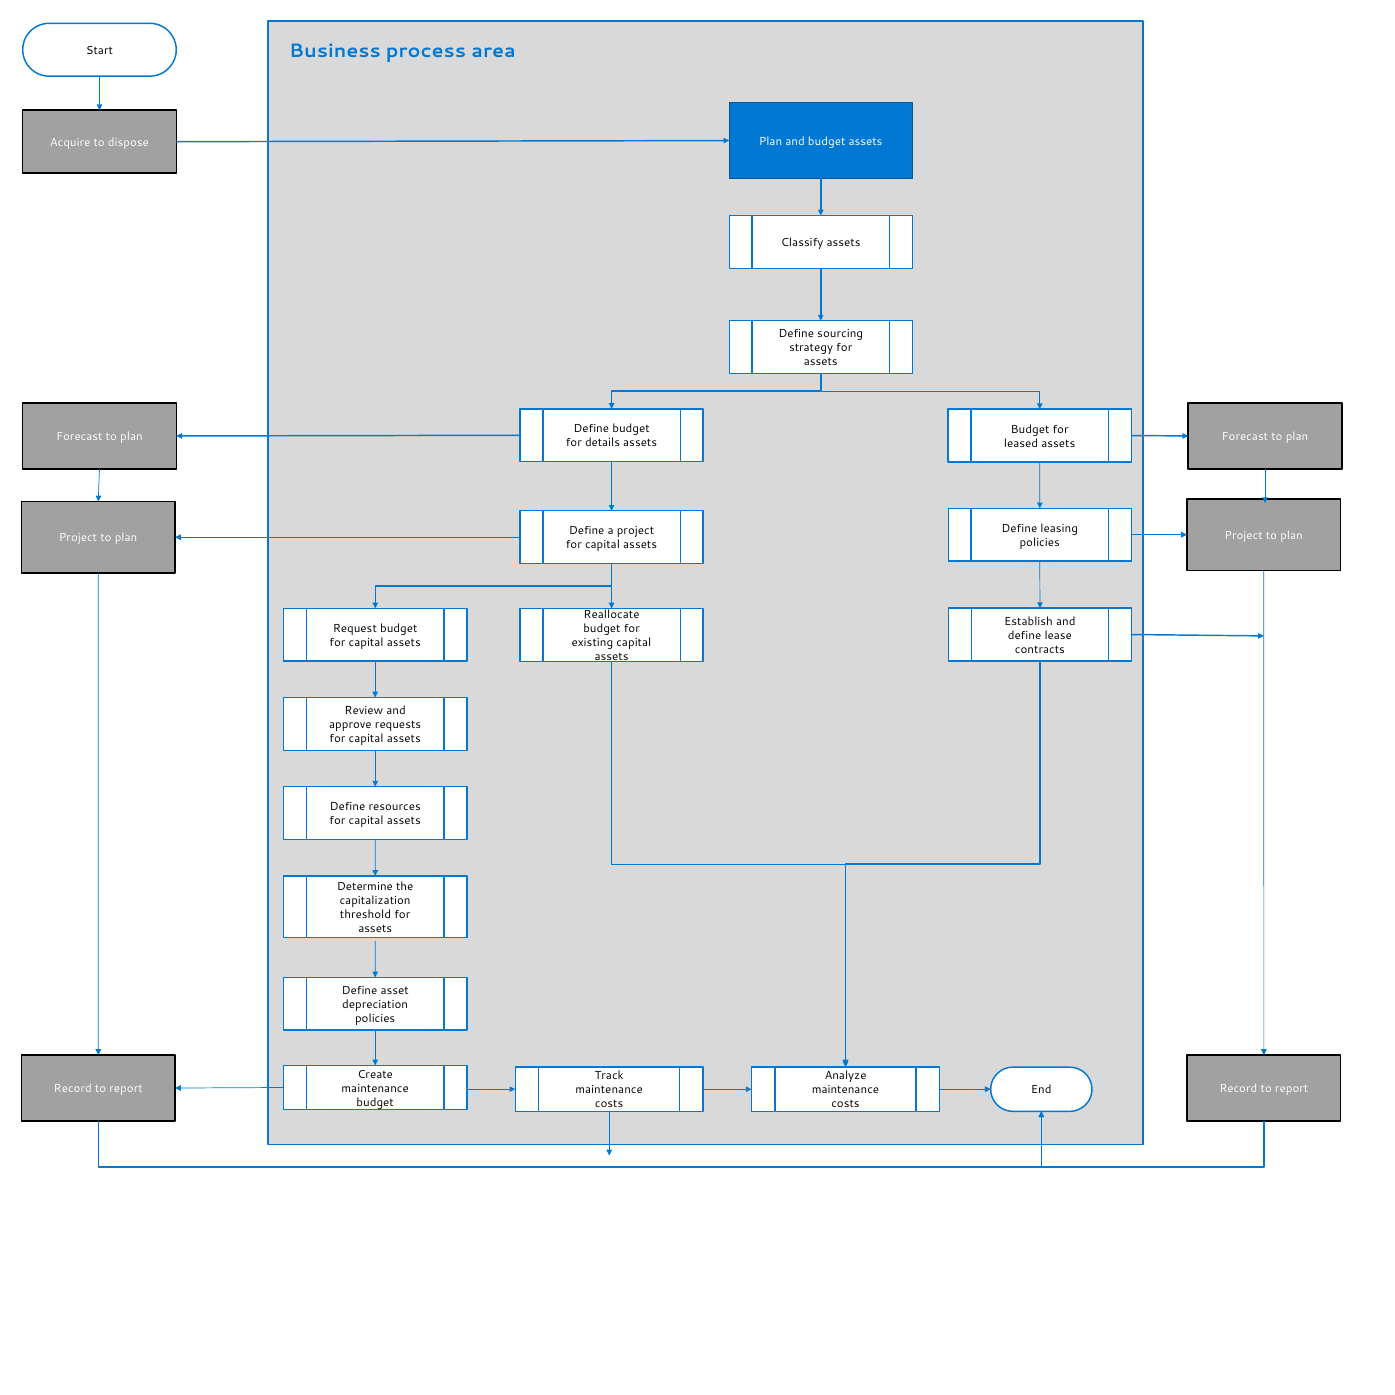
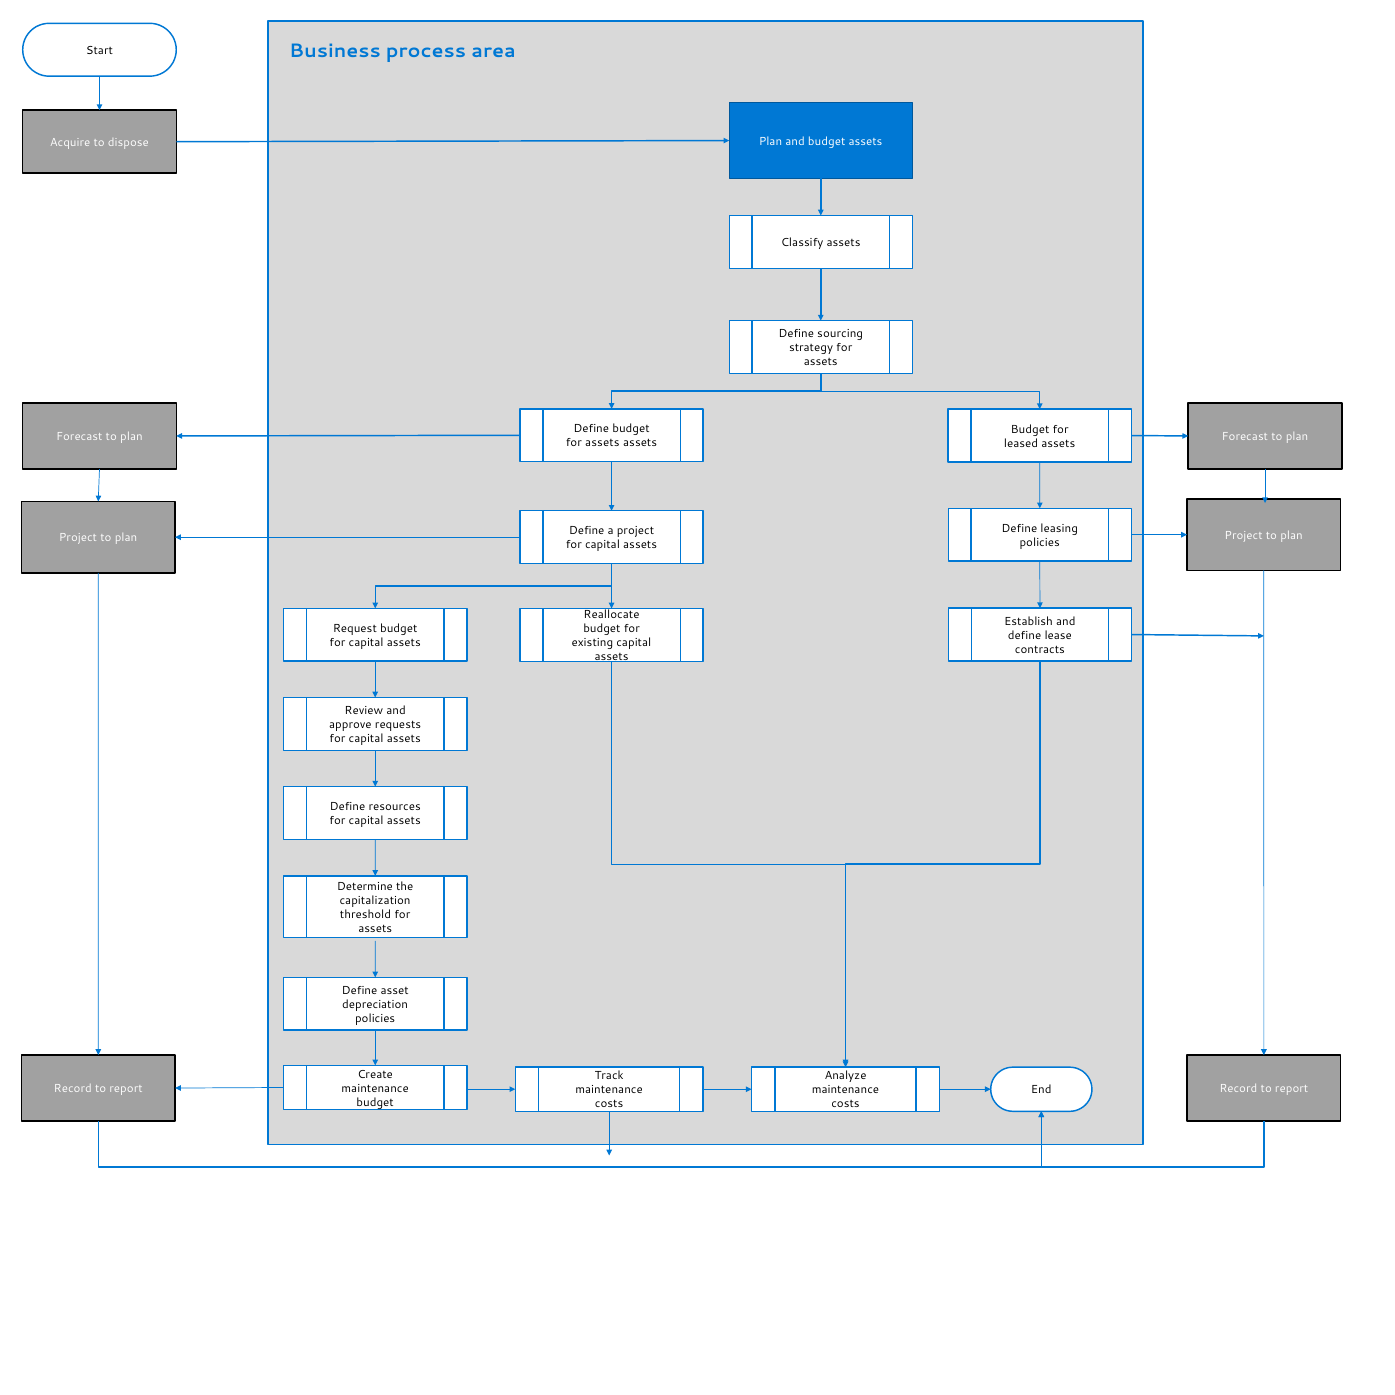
details: details -> assets (602, 443)
